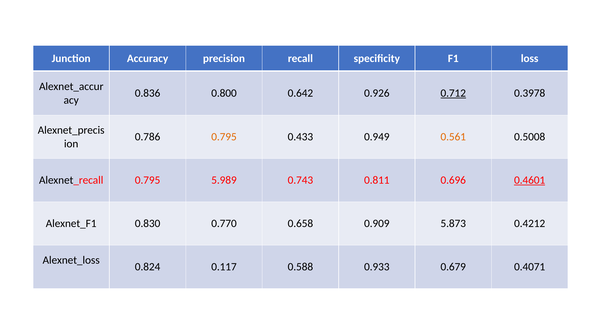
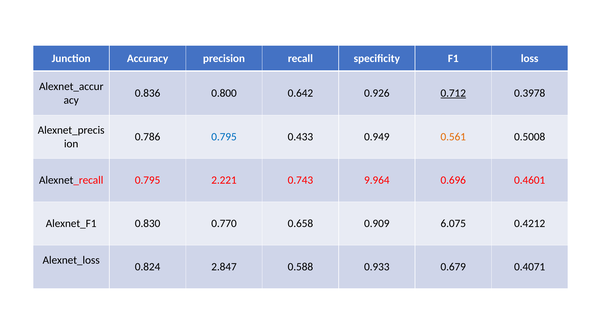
0.795 colour: orange -> blue (224, 137)
5.989: 5.989 -> 2.221 (224, 180)
0.811: 0.811 -> 9.964 (377, 180)
0.4601 underline: present -> none (530, 180)
5.873: 5.873 -> 6.075 (453, 224)
0.117: 0.117 -> 2.847 (224, 267)
